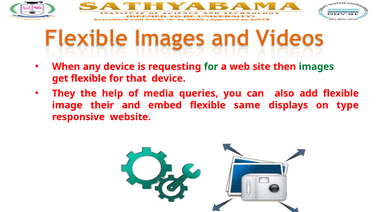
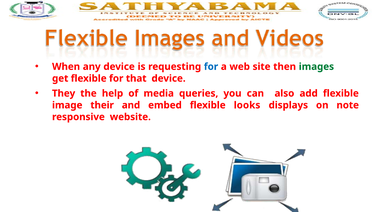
for colour: green -> blue (211, 67)
same: same -> looks (247, 105)
type: type -> note (348, 105)
